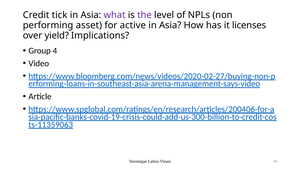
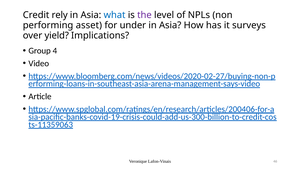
tick: tick -> rely (60, 15)
what colour: purple -> blue (115, 15)
active: active -> under (133, 25)
licenses: licenses -> surveys (249, 25)
